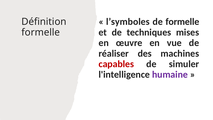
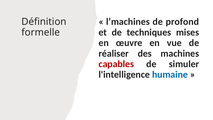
l’symboles: l’symboles -> l’machines (128, 22)
de formelle: formelle -> profond (182, 22)
humaine colour: purple -> blue (170, 74)
